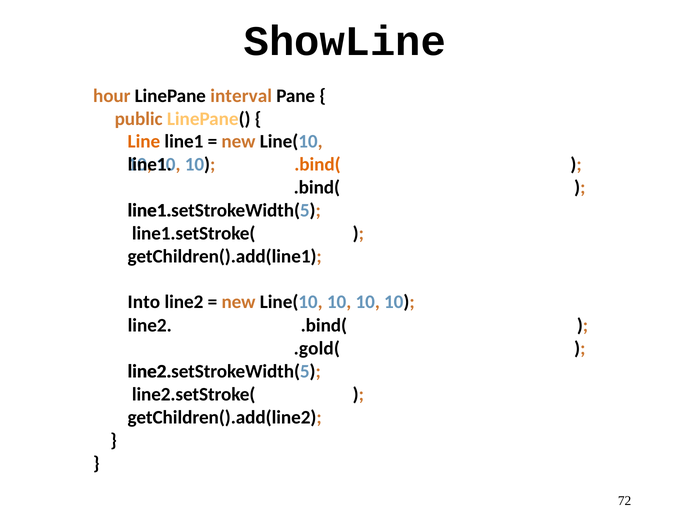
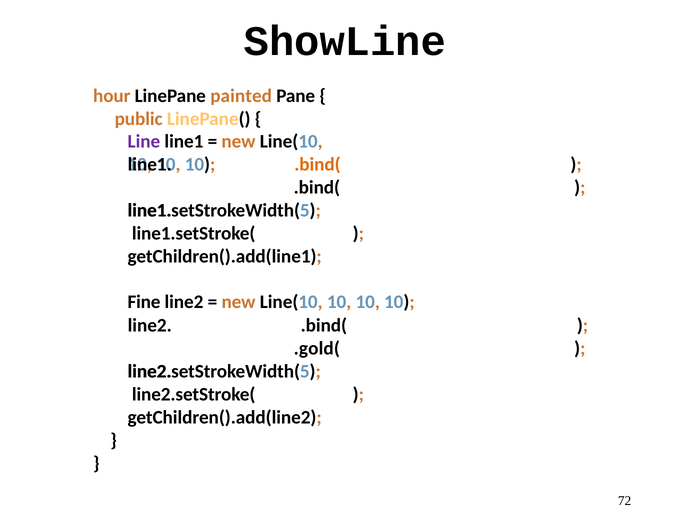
interval: interval -> painted (241, 96)
Line colour: orange -> purple (144, 142)
Into: Into -> Fine (144, 302)
